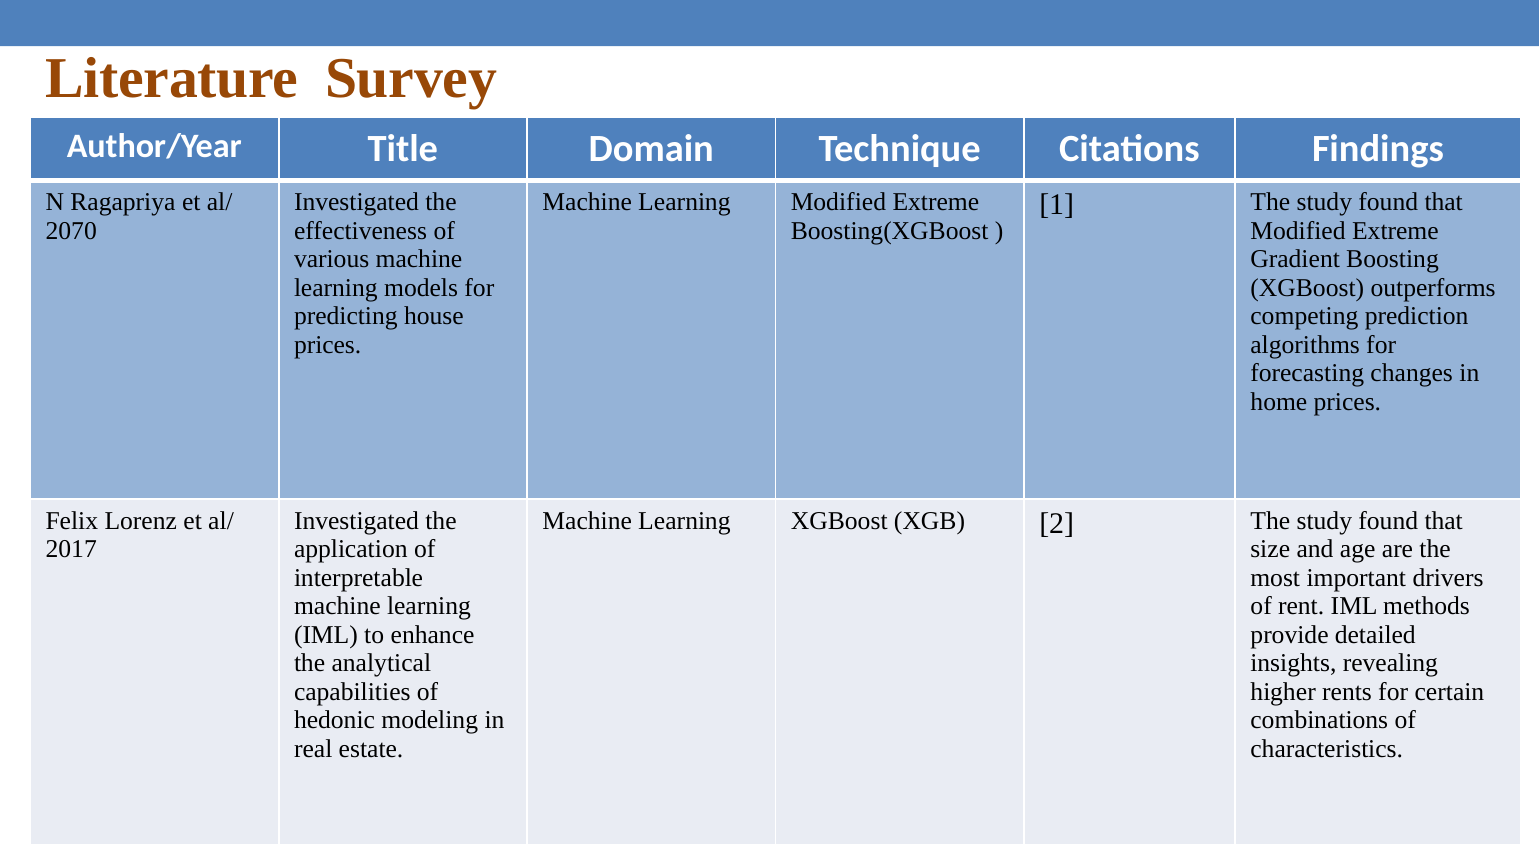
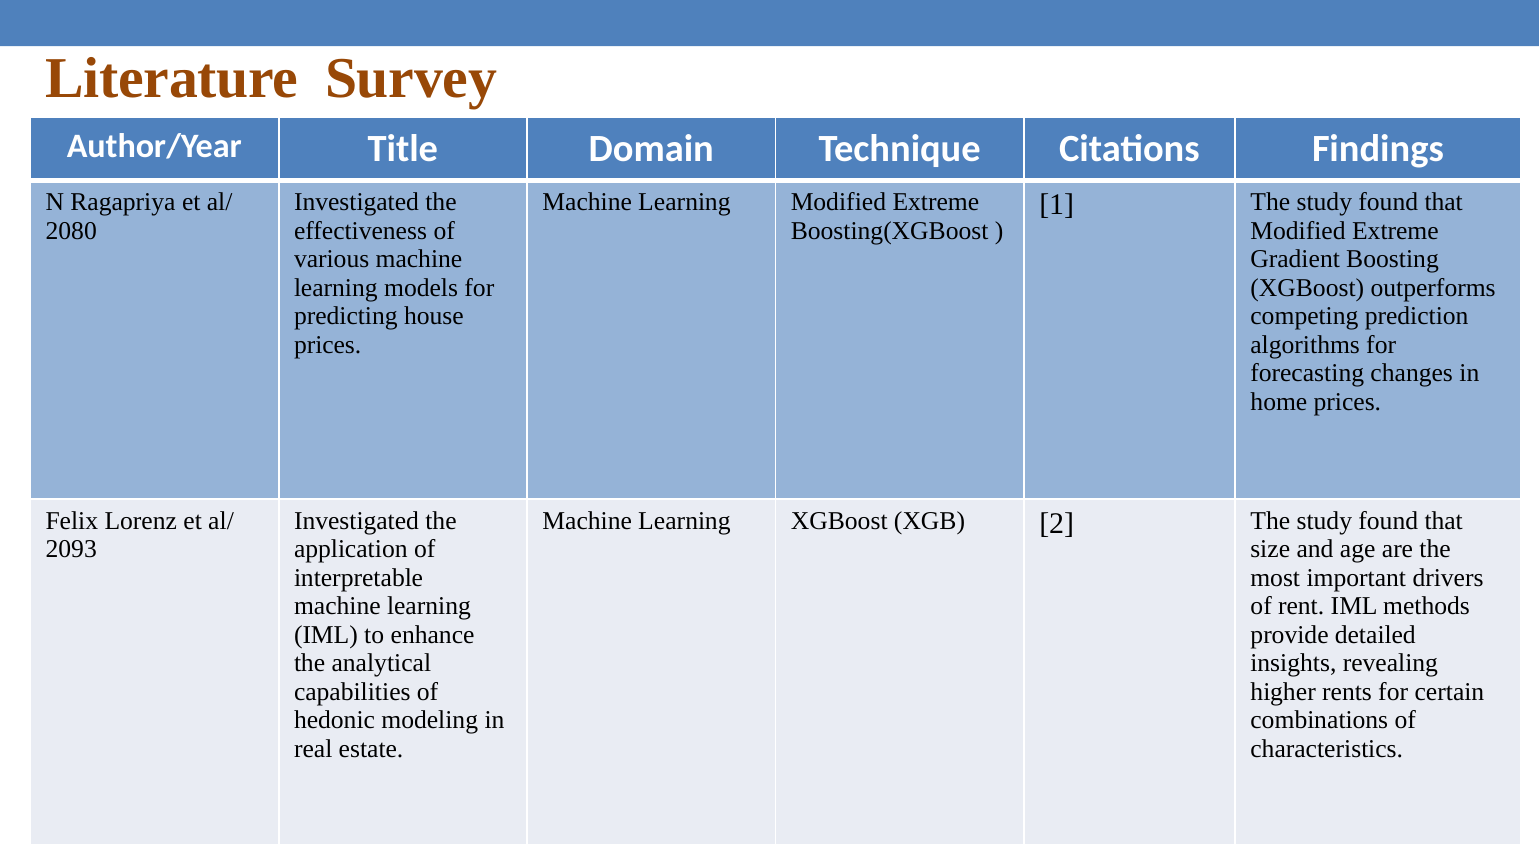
2070: 2070 -> 2080 (71, 231)
2017: 2017 -> 2093 (71, 549)
